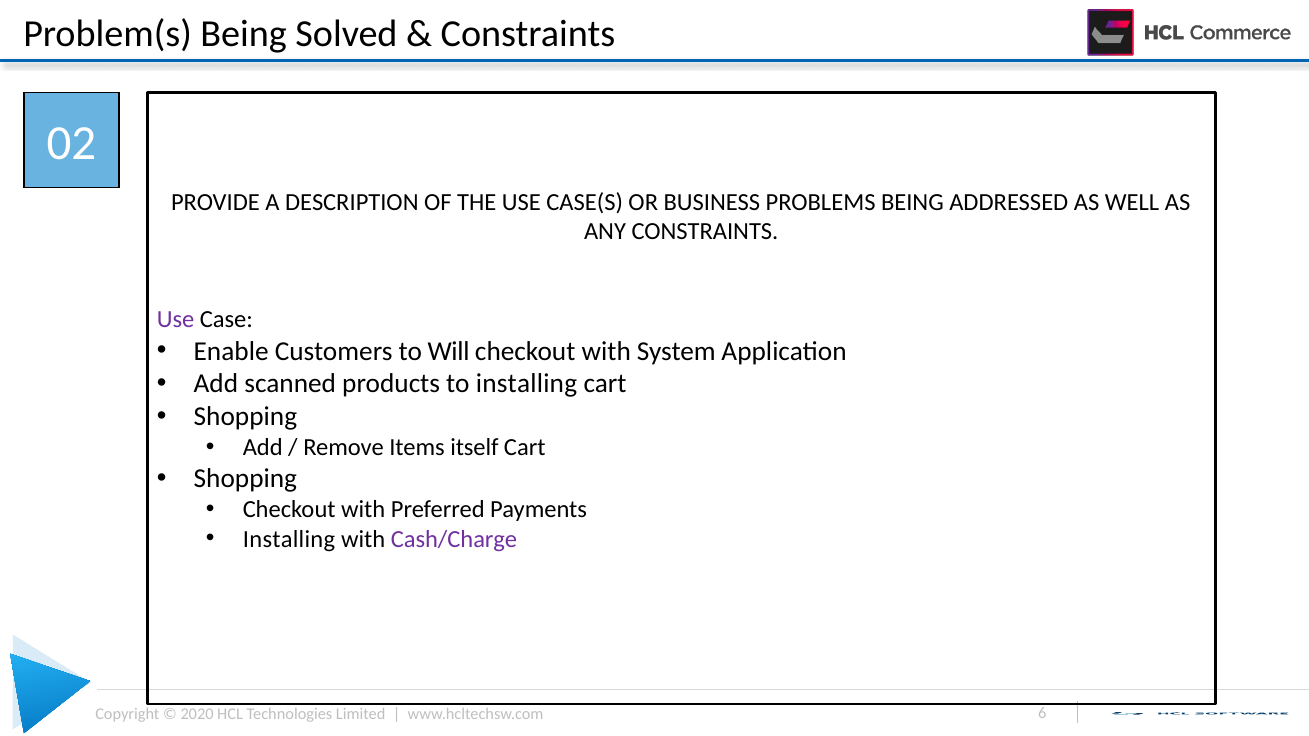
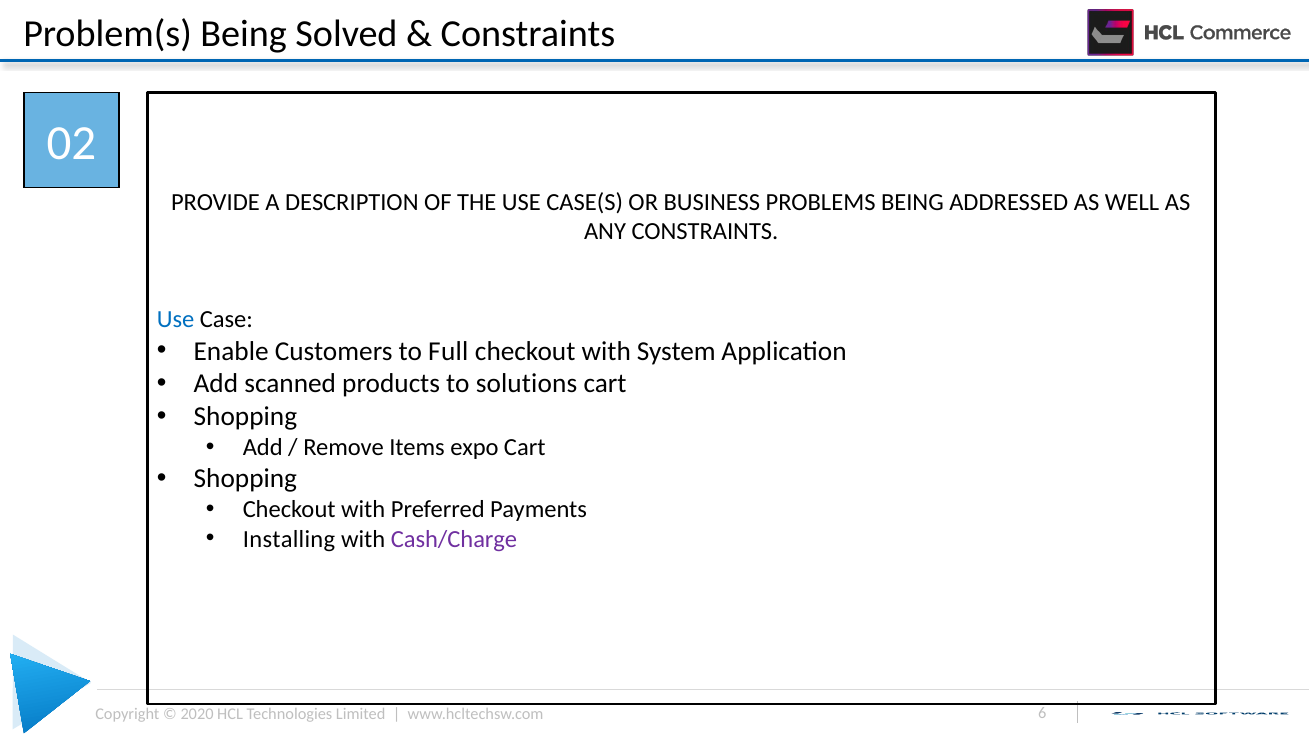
Use colour: purple -> blue (176, 320)
Will: Will -> Full (448, 351)
to installing: installing -> solutions (527, 384)
itself: itself -> expo (474, 448)
